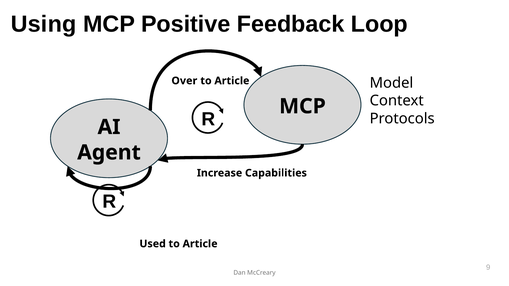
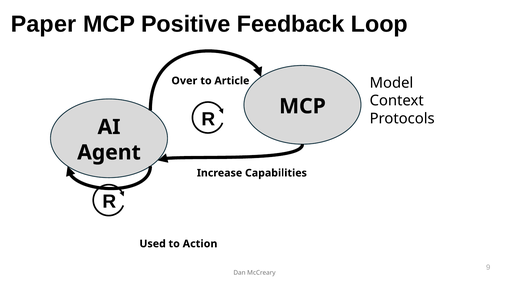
Using: Using -> Paper (44, 24)
Used to Article: Article -> Action (200, 244)
